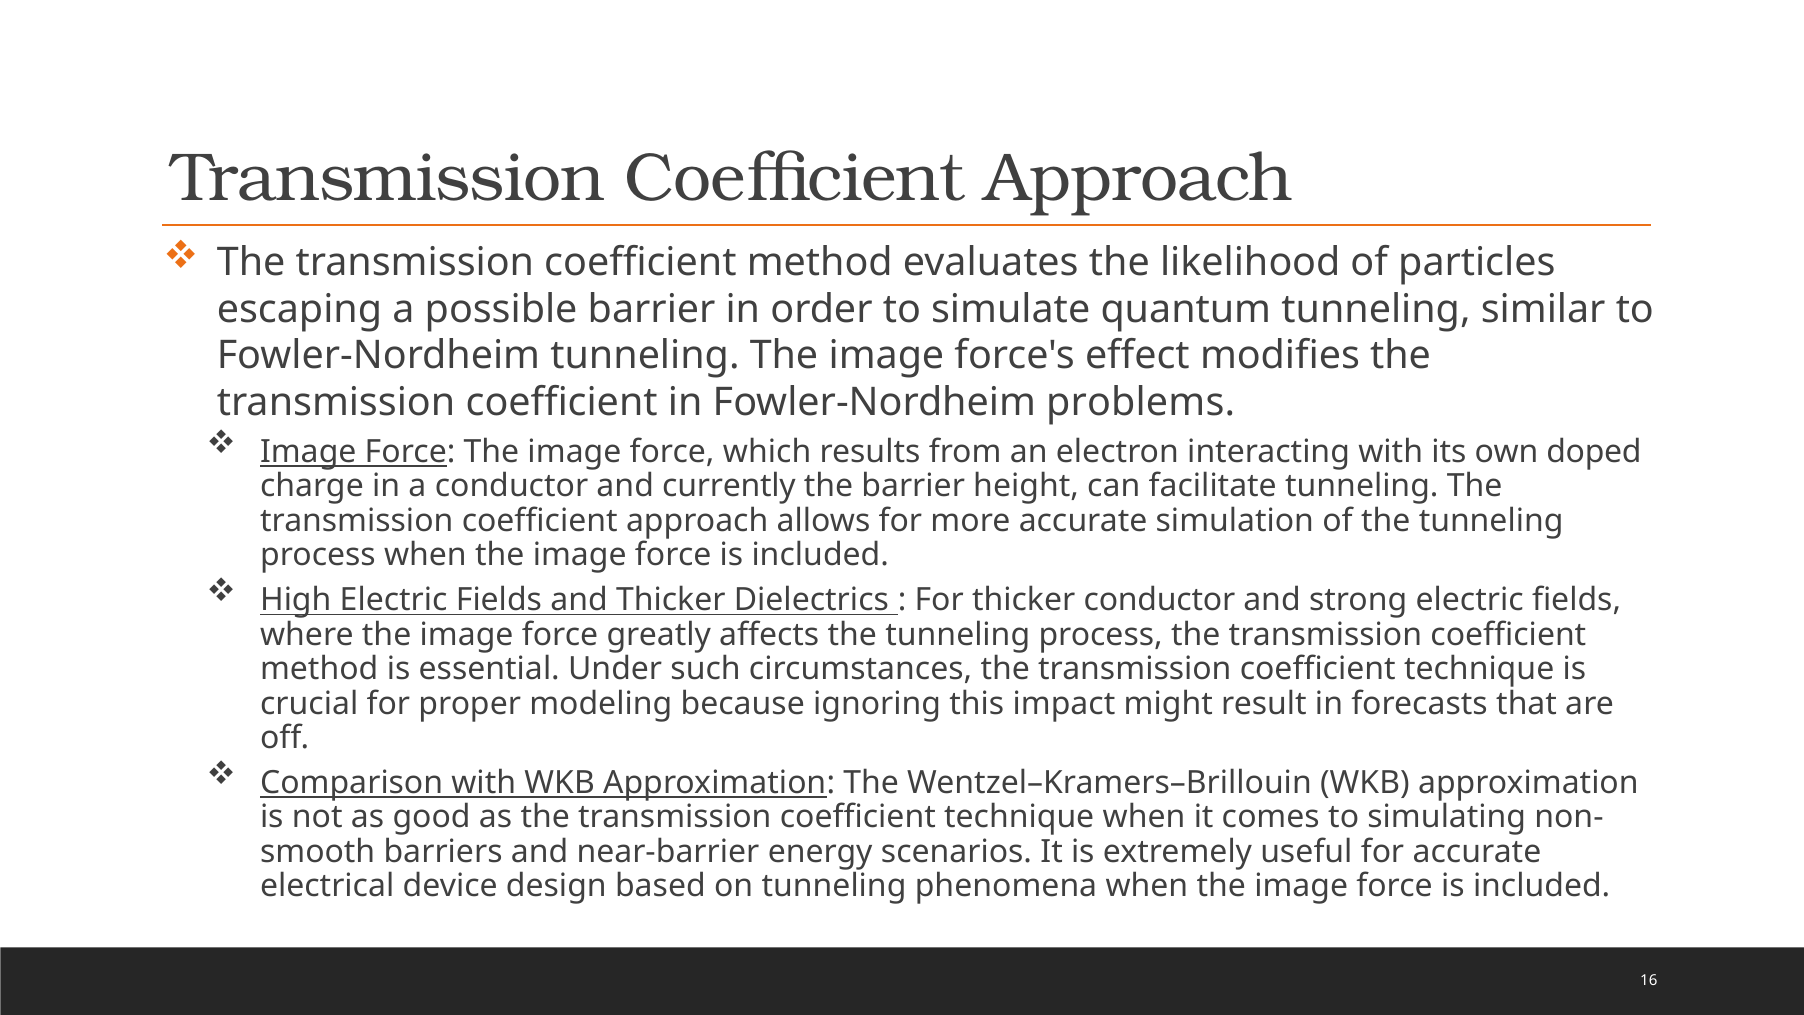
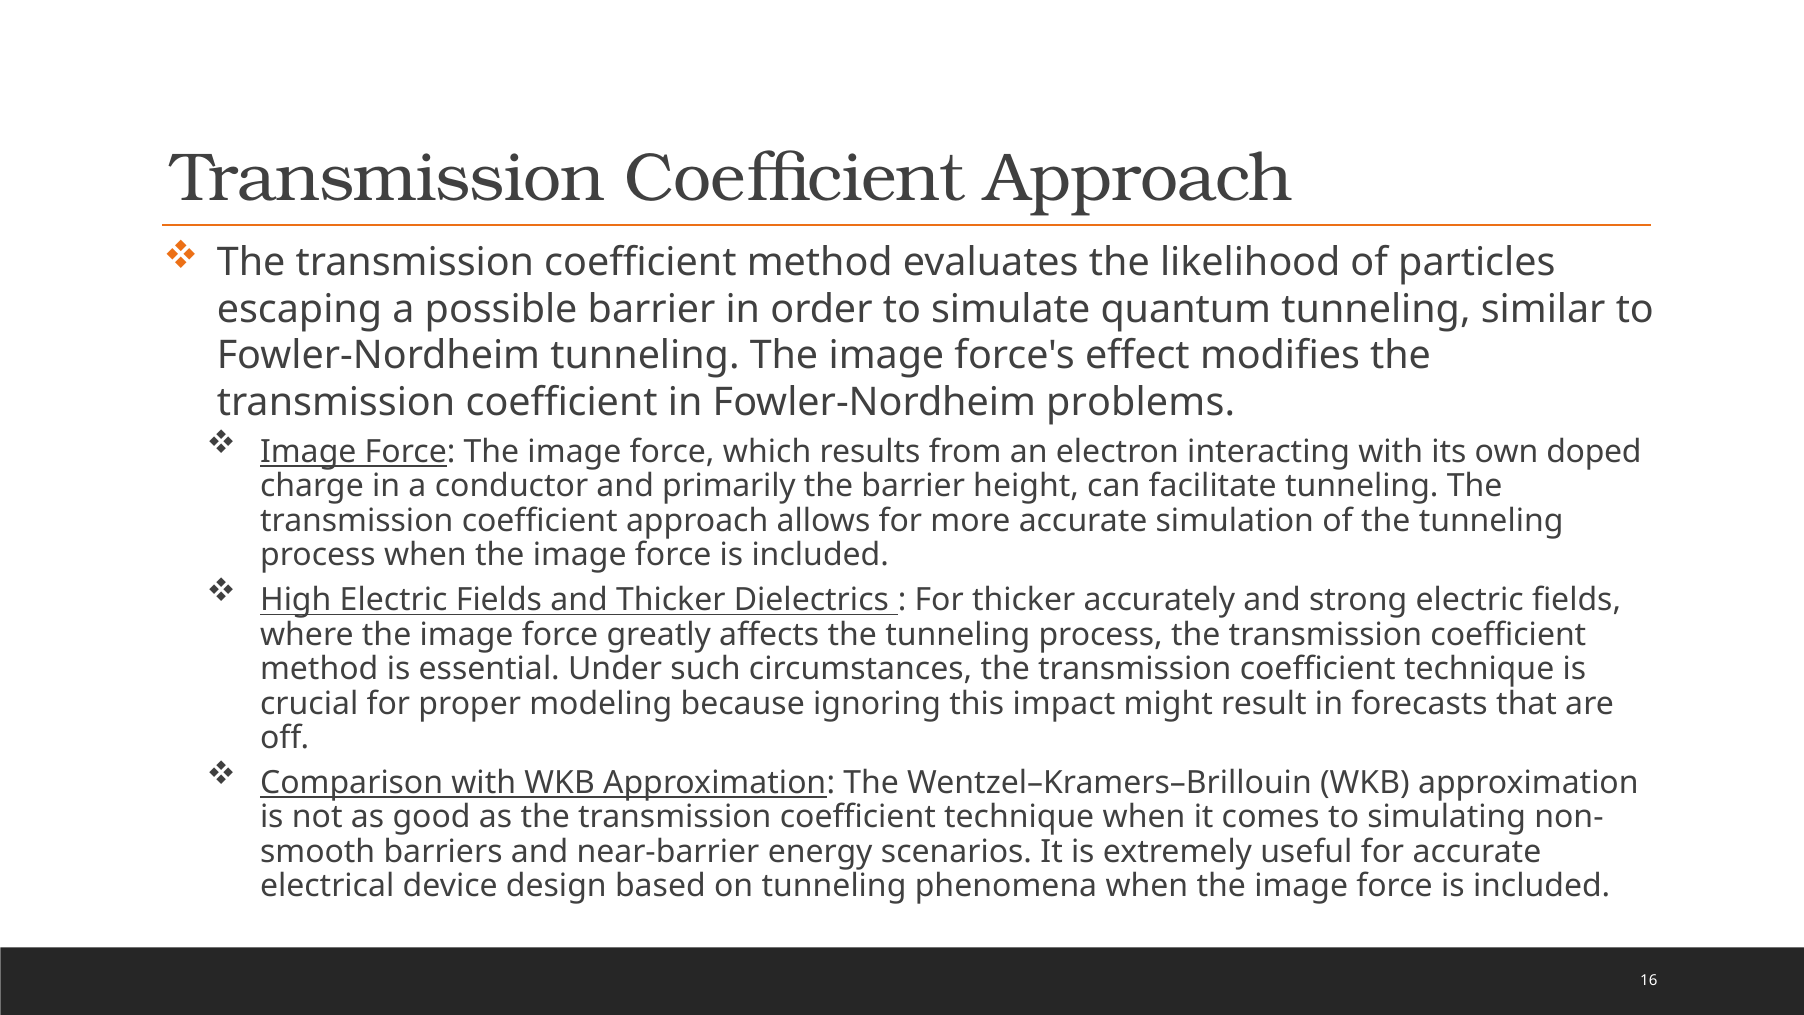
currently: currently -> primarily (729, 486)
thicker conductor: conductor -> accurately (1159, 600)
